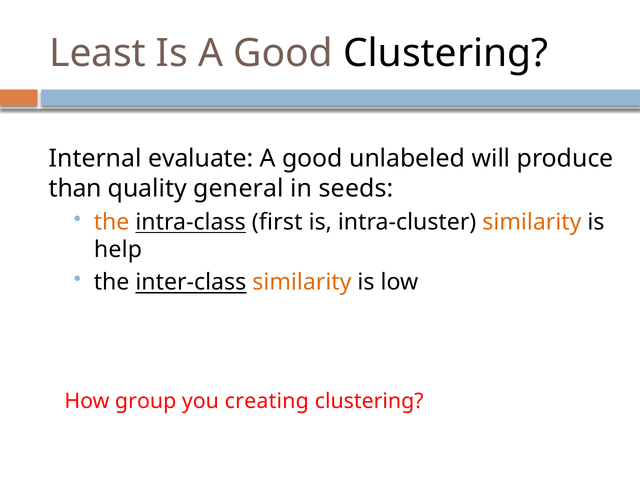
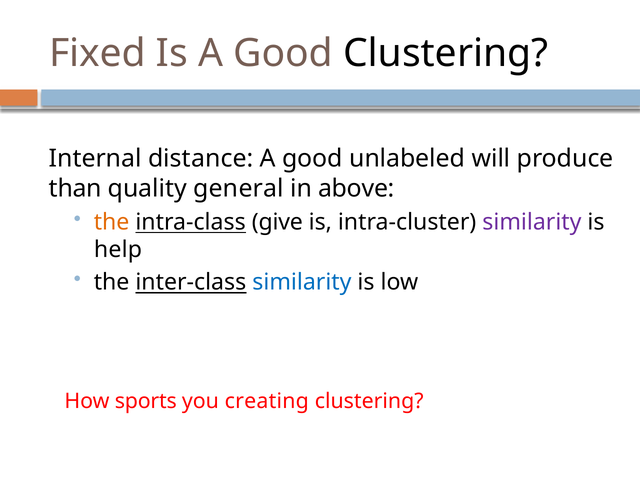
Least: Least -> Fixed (98, 53)
evaluate: evaluate -> distance (201, 158)
seeds: seeds -> above (356, 188)
first: first -> give (277, 222)
similarity colour: orange -> purple (532, 222)
similarity colour: orange -> blue (302, 282)
group: group -> sports (146, 401)
